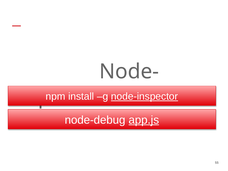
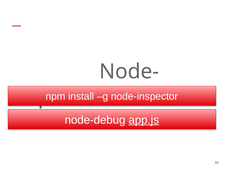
node-inspector underline: present -> none (144, 96)
